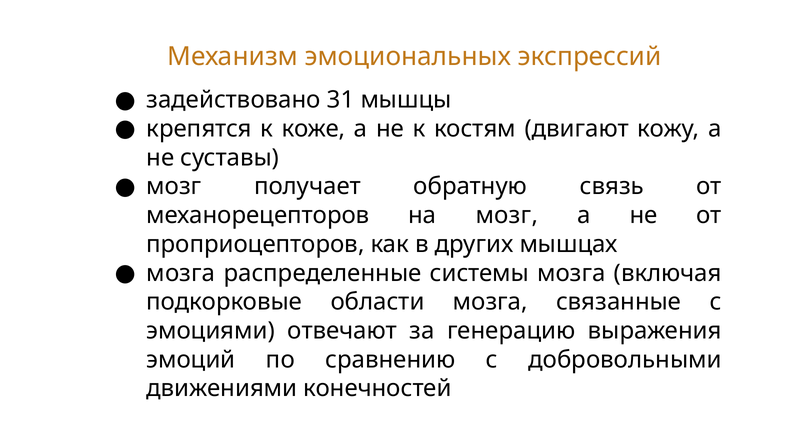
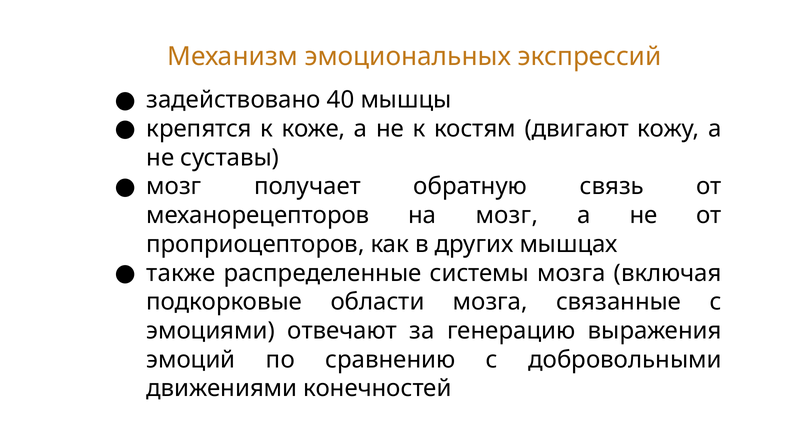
31: 31 -> 40 (341, 100)
мозга: мозга -> также (181, 273)
